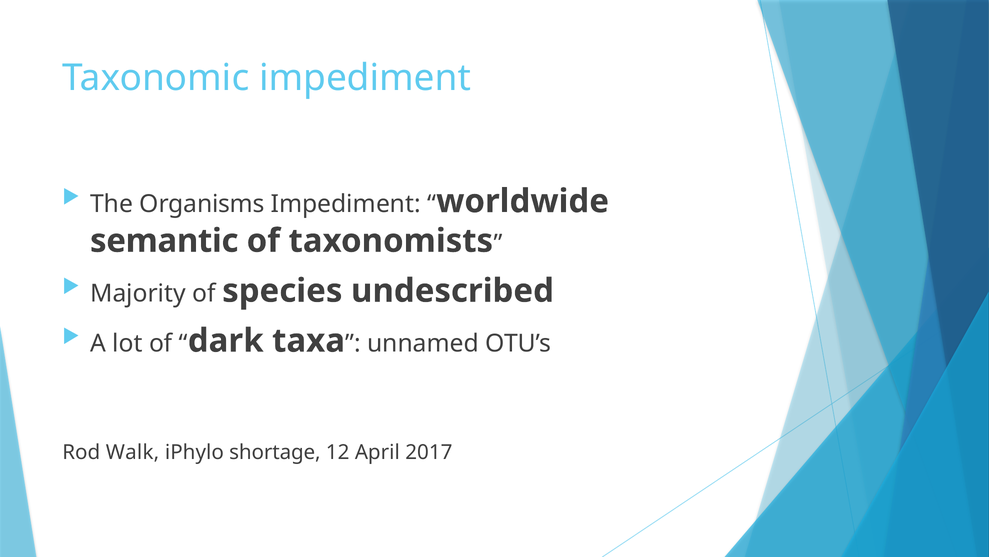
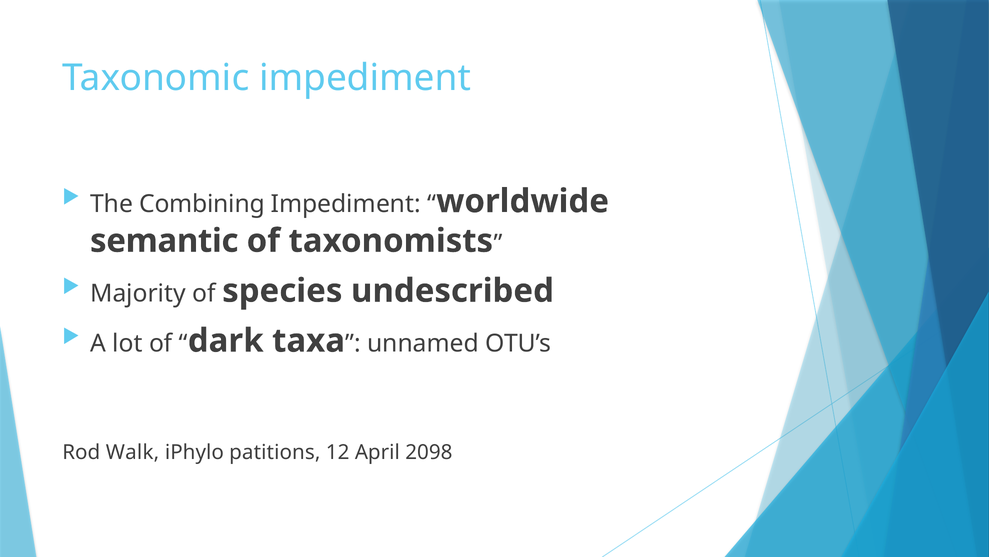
Organisms: Organisms -> Combining (202, 204)
shortage: shortage -> patitions (275, 452)
2017: 2017 -> 2098 (429, 452)
